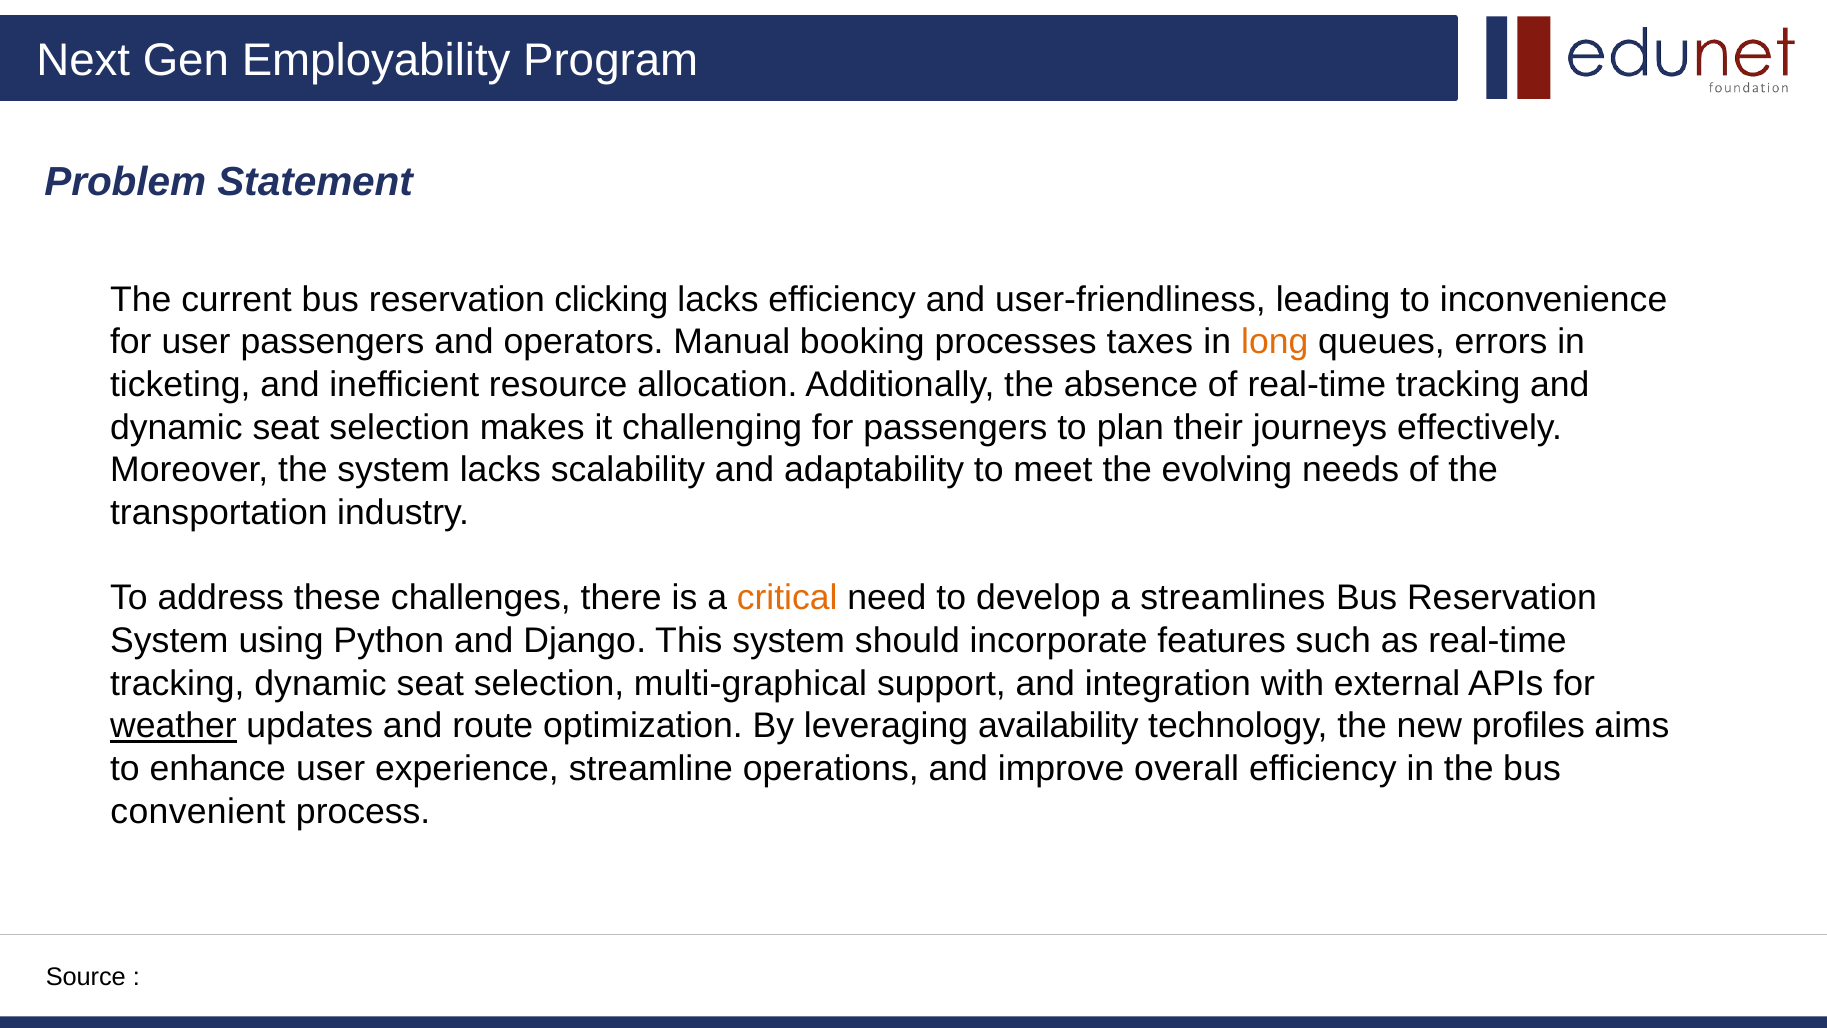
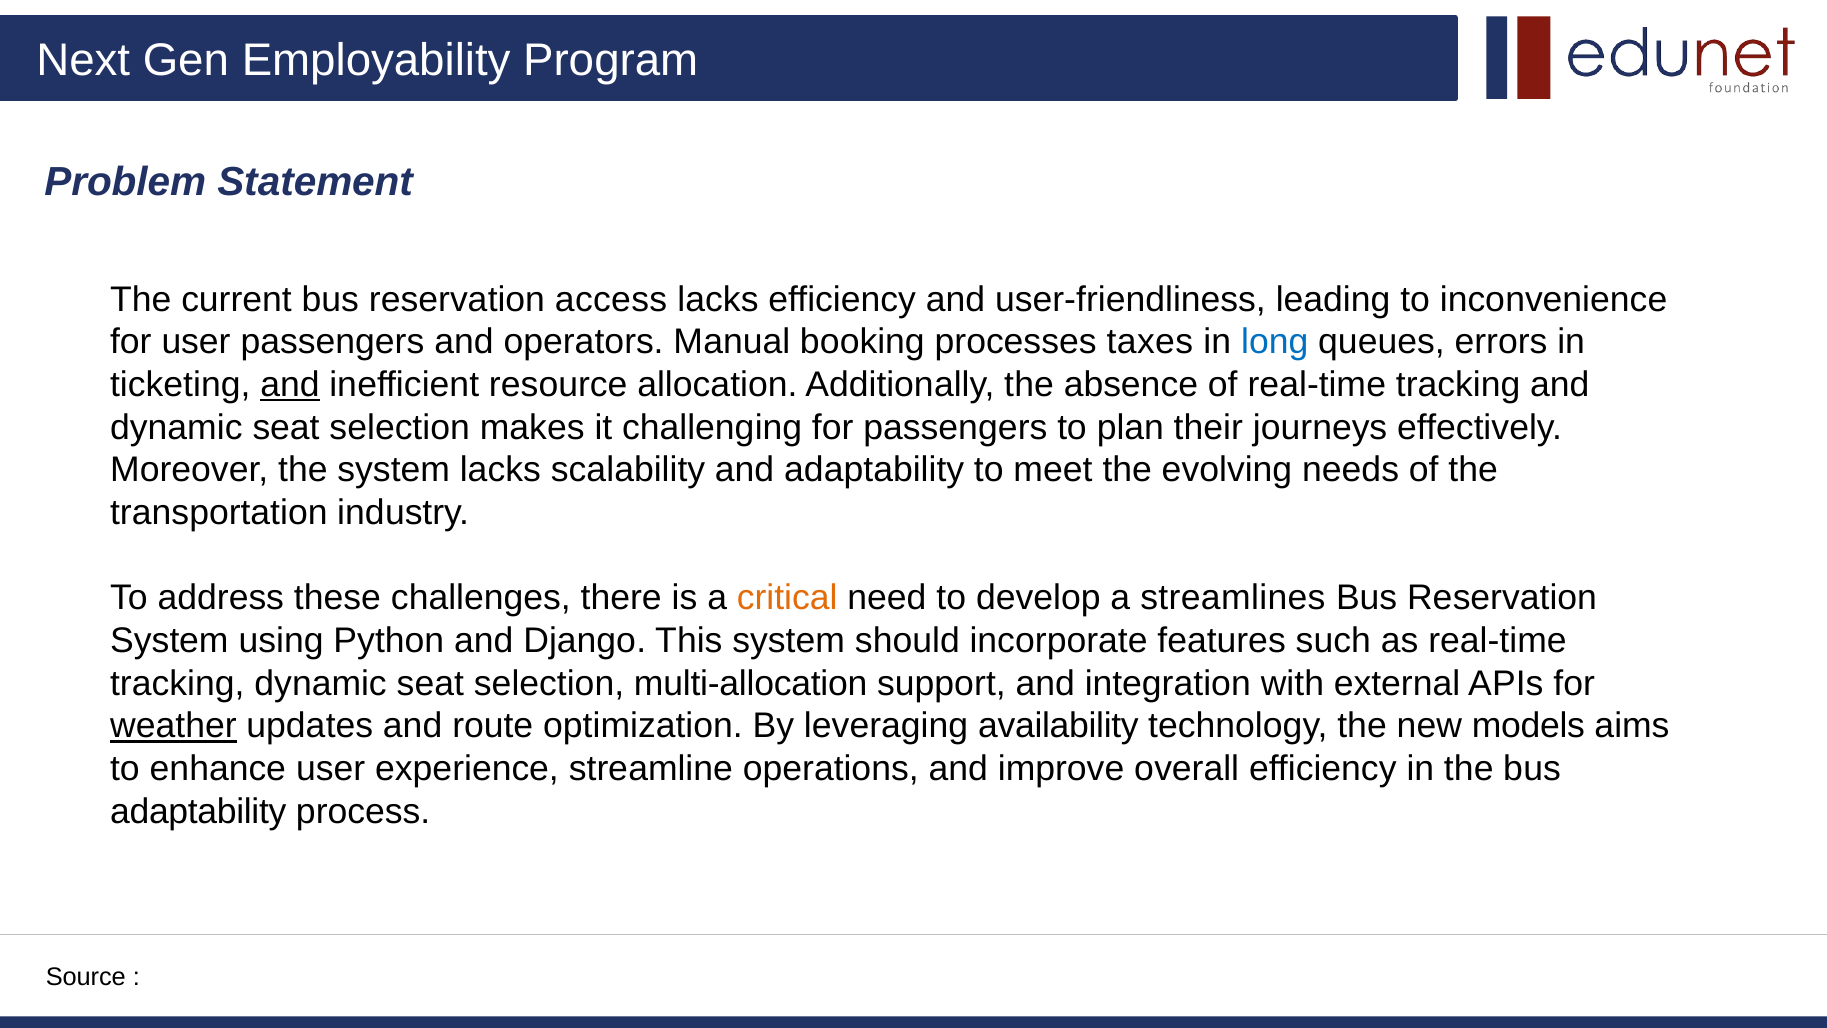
clicking: clicking -> access (611, 299)
long colour: orange -> blue (1275, 342)
and underline: none -> present (290, 385)
multi-graphical: multi-graphical -> multi-allocation (751, 683)
profiles: profiles -> models (1528, 726)
convenient: convenient -> adaptability (198, 811)
